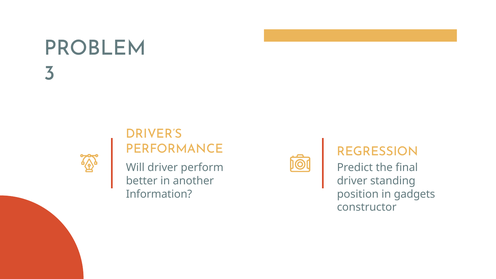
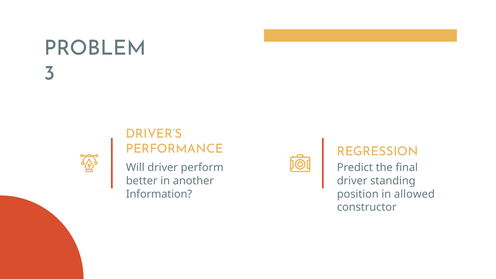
gadgets: gadgets -> allowed (414, 194)
